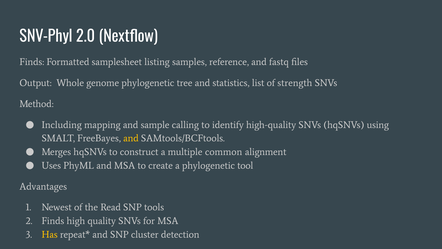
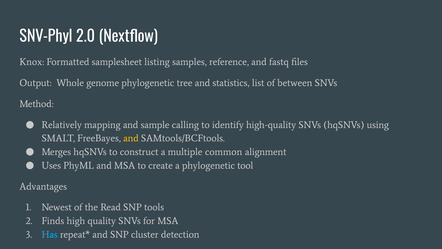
Finds: Finds -> Knox (32, 62)
strength: strength -> between (295, 83)
Including: Including -> Relatively (62, 125)
Has colour: yellow -> light blue (50, 234)
